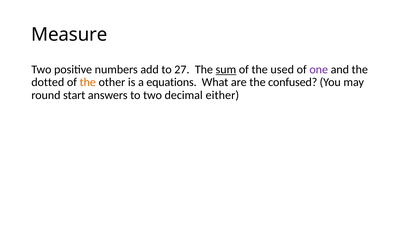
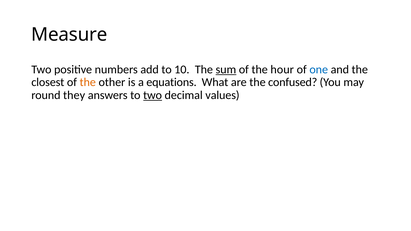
27: 27 -> 10 (182, 69)
used: used -> hour (282, 69)
one colour: purple -> blue (319, 69)
dotted: dotted -> closest (48, 82)
start: start -> they (74, 95)
two underline: none -> present (153, 95)
either: either -> values (222, 95)
